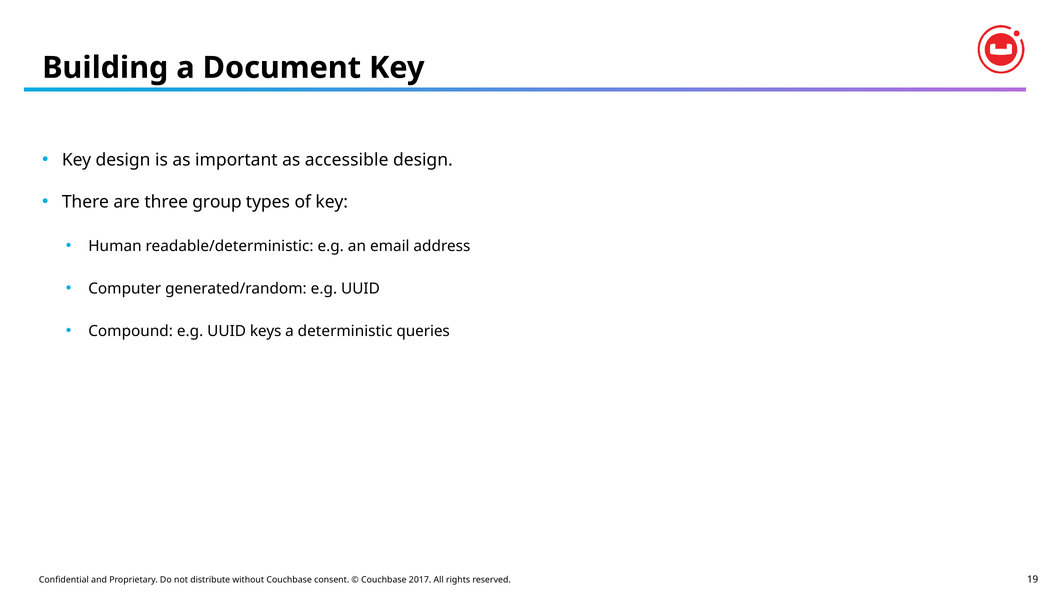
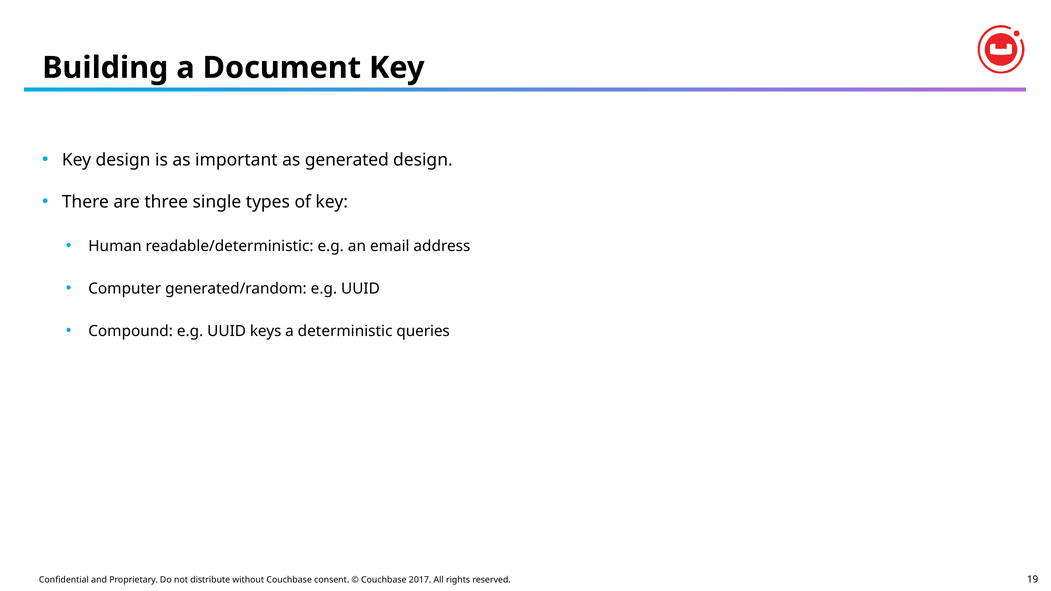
accessible: accessible -> generated (347, 160)
group: group -> single (217, 202)
